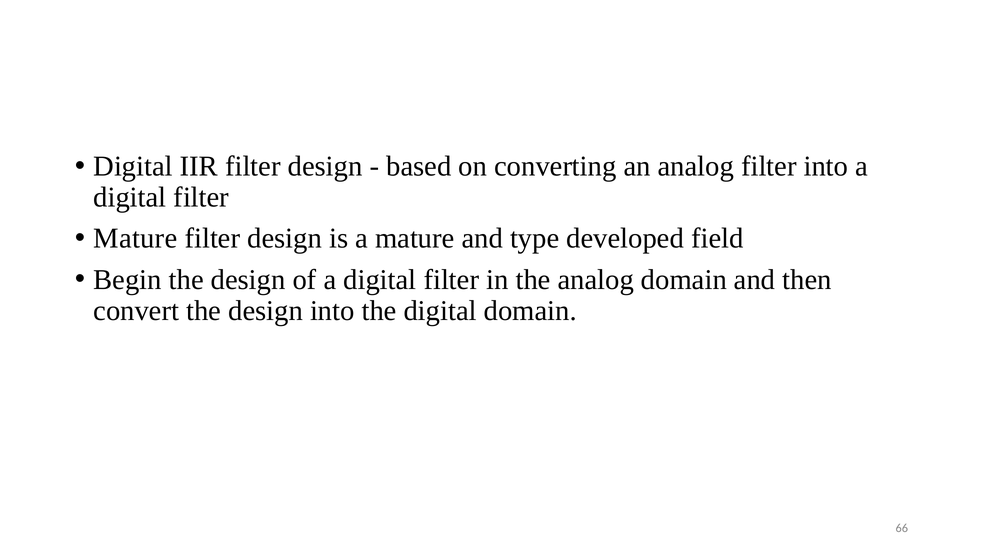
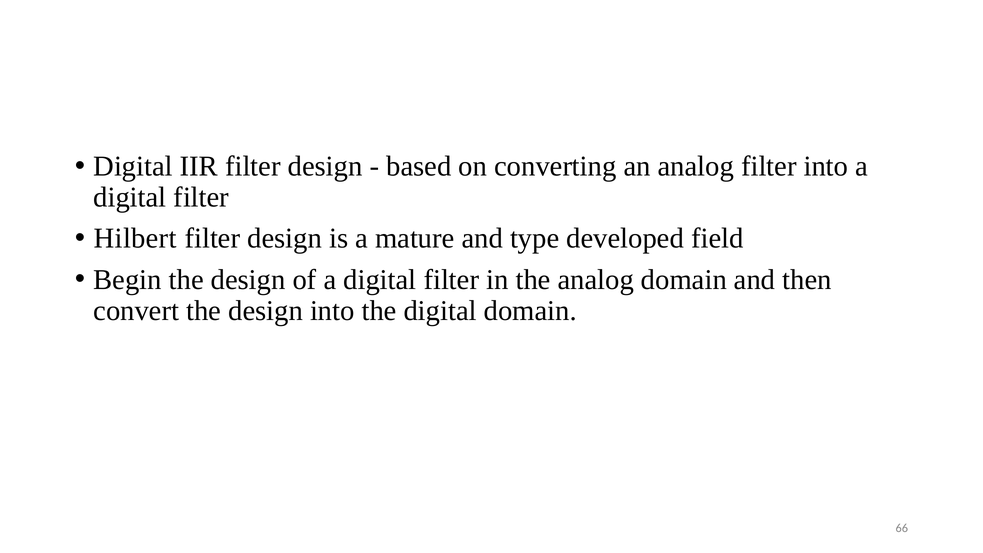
Mature: Mature -> Hilbert (135, 238)
